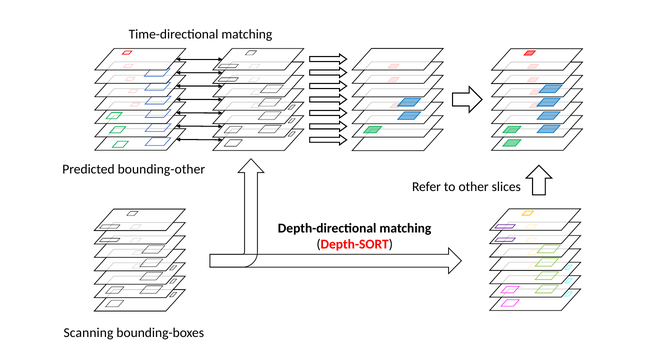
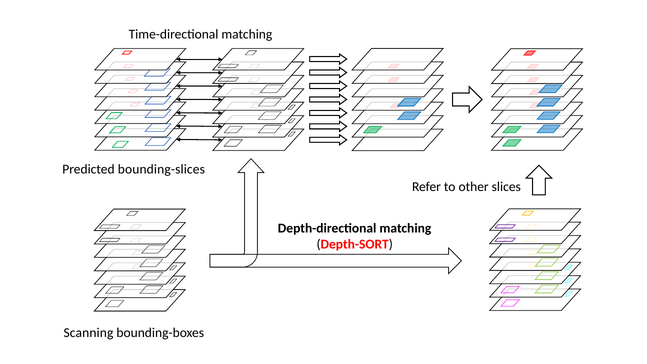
bounding-other: bounding-other -> bounding-slices (161, 169)
